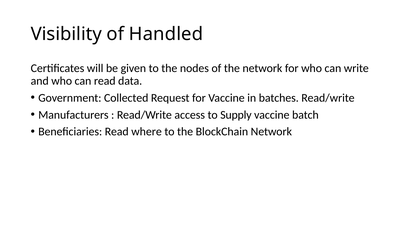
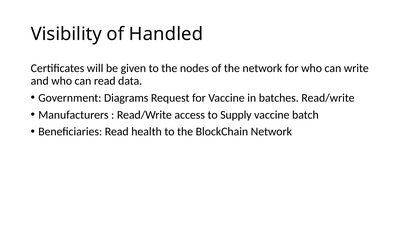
Collected: Collected -> Diagrams (126, 98)
where: where -> health (147, 132)
